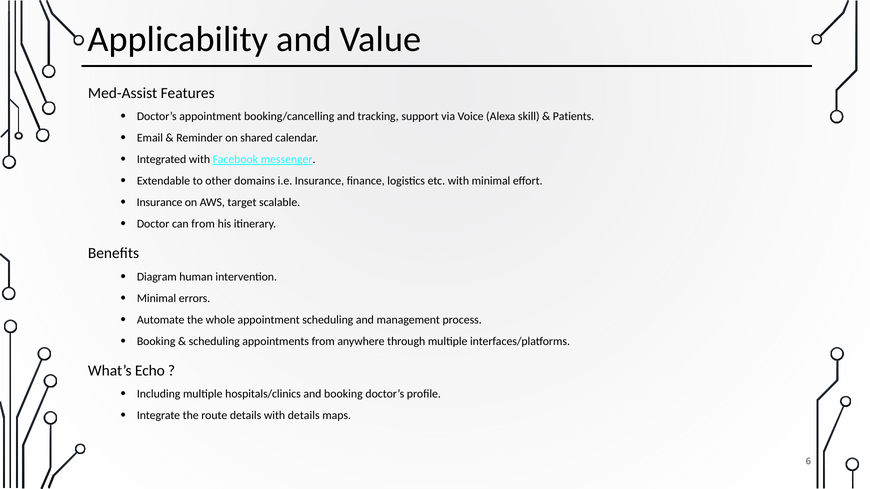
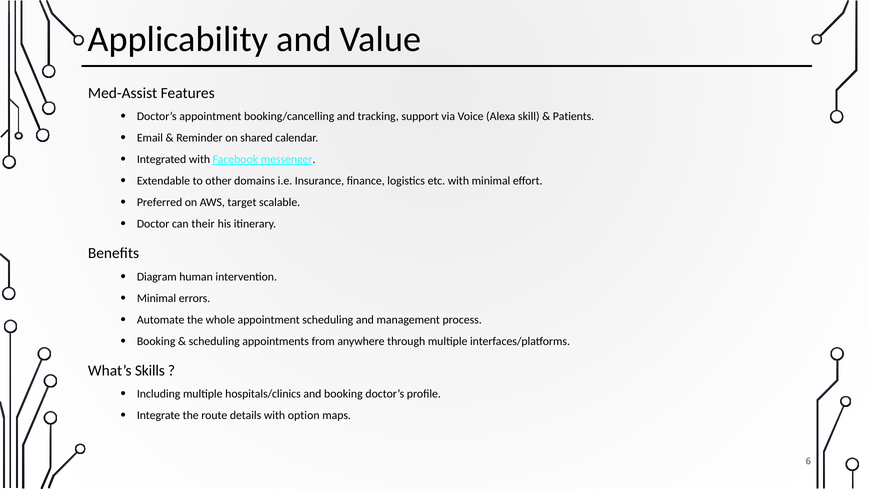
Insurance: Insurance -> Preferred (160, 203)
can from: from -> their (203, 224)
Echo: Echo -> Skills (150, 371)
with details: details -> option (304, 416)
